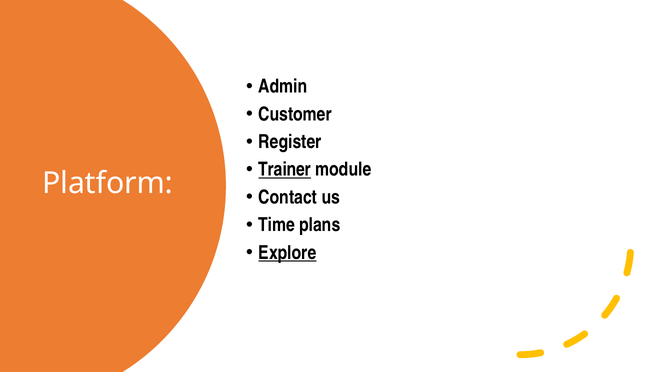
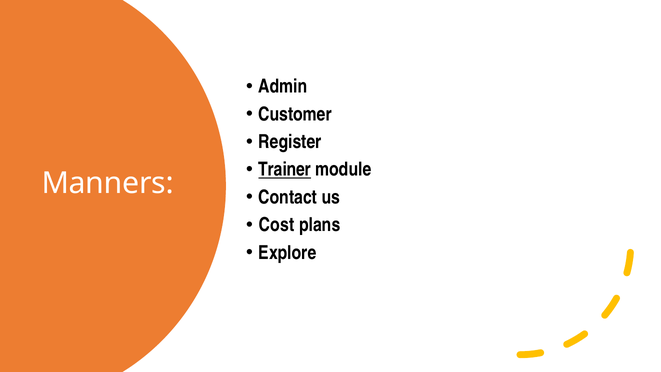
Platform: Platform -> Manners (108, 183)
Time: Time -> Cost (277, 225)
Explore underline: present -> none (287, 253)
